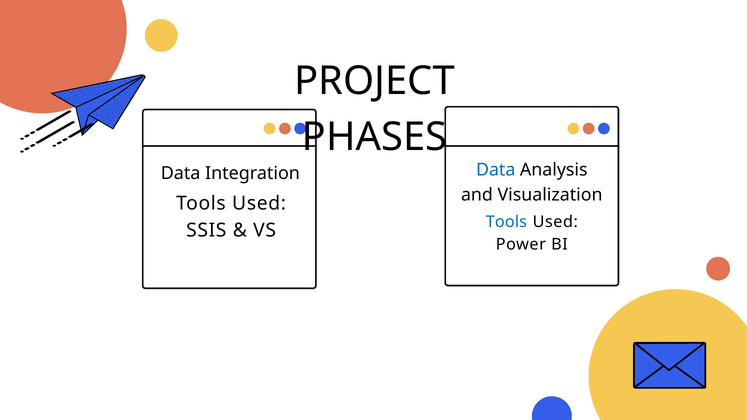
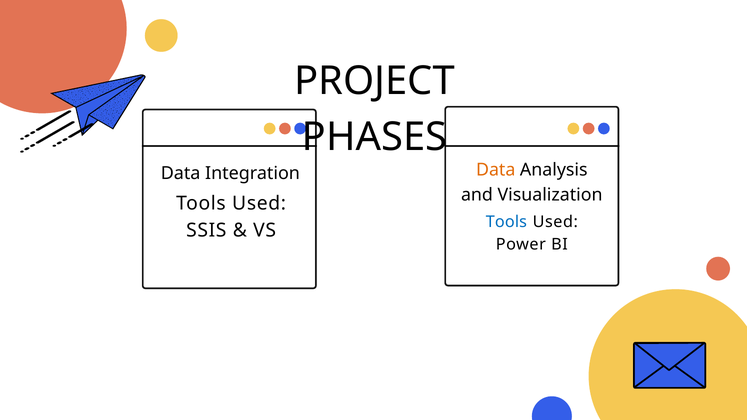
Data colour: blue -> orange (496, 170)
